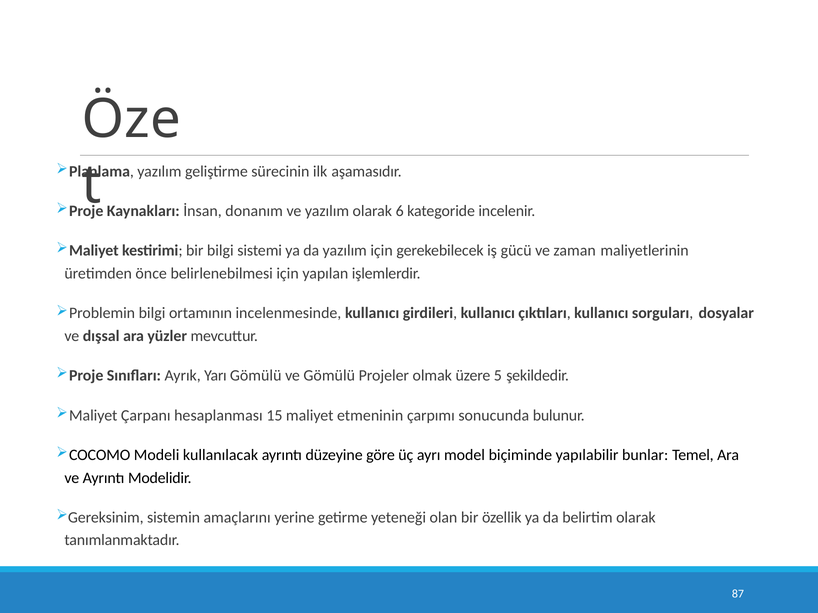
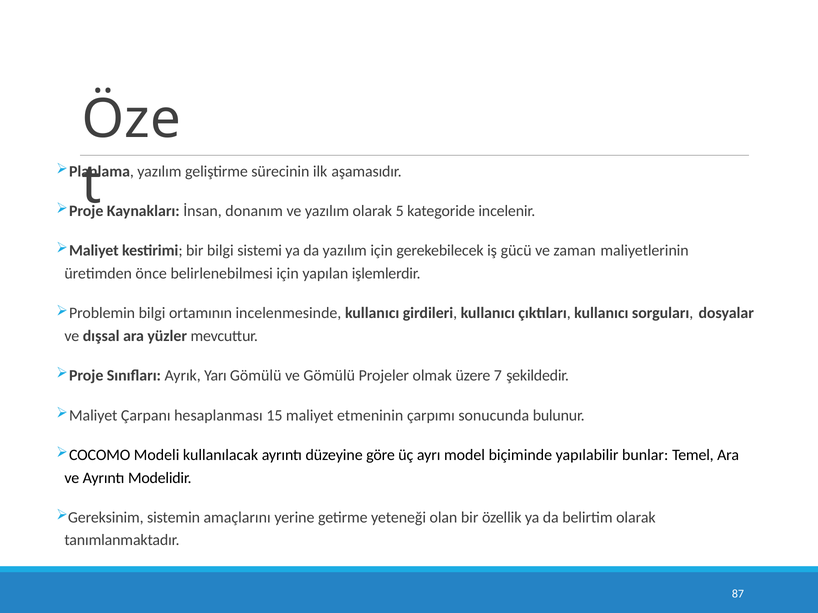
6: 6 -> 5 (400, 211)
5: 5 -> 7 (498, 376)
